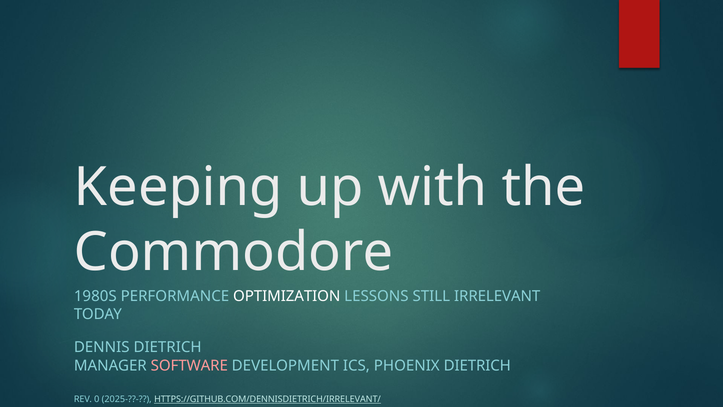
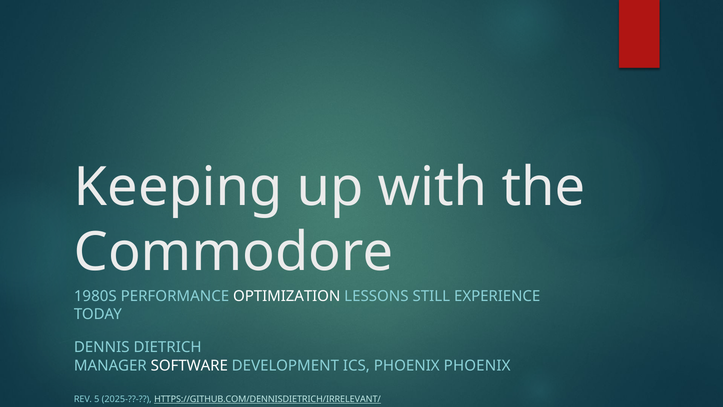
IRRELEVANT: IRRELEVANT -> EXPERIENCE (497, 296)
SOFTWARE colour: pink -> white (189, 365)
PHOENIX DIETRICH: DIETRICH -> PHOENIX (477, 365)
0: 0 -> 5 (97, 399)
